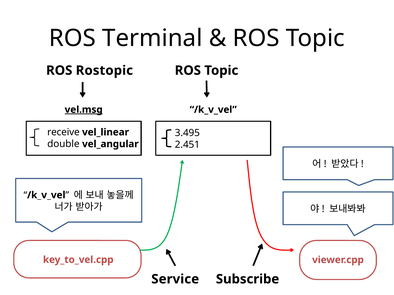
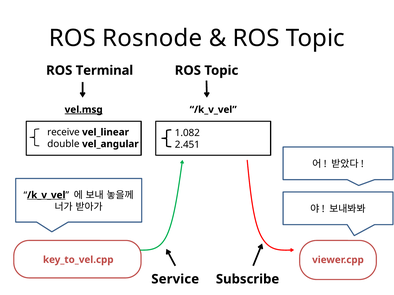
Terminal: Terminal -> Rosnode (152, 38)
Rostopic: Rostopic -> Terminal (104, 71)
3.495: 3.495 -> 1.082 (187, 133)
/k_v_vel underline: none -> present (46, 195)
